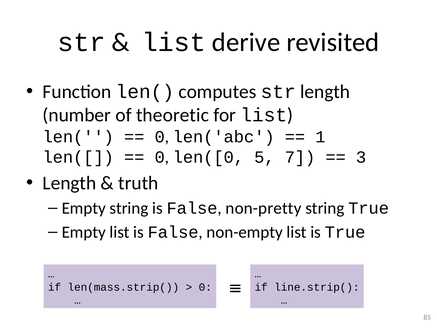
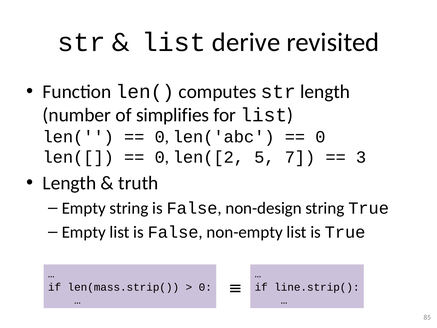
theoretic: theoretic -> simplifies (173, 115)
1: 1 -> 0 (320, 137)
len([0: len([0 -> len([2 (208, 157)
non-pretty: non-pretty -> non-design (264, 208)
